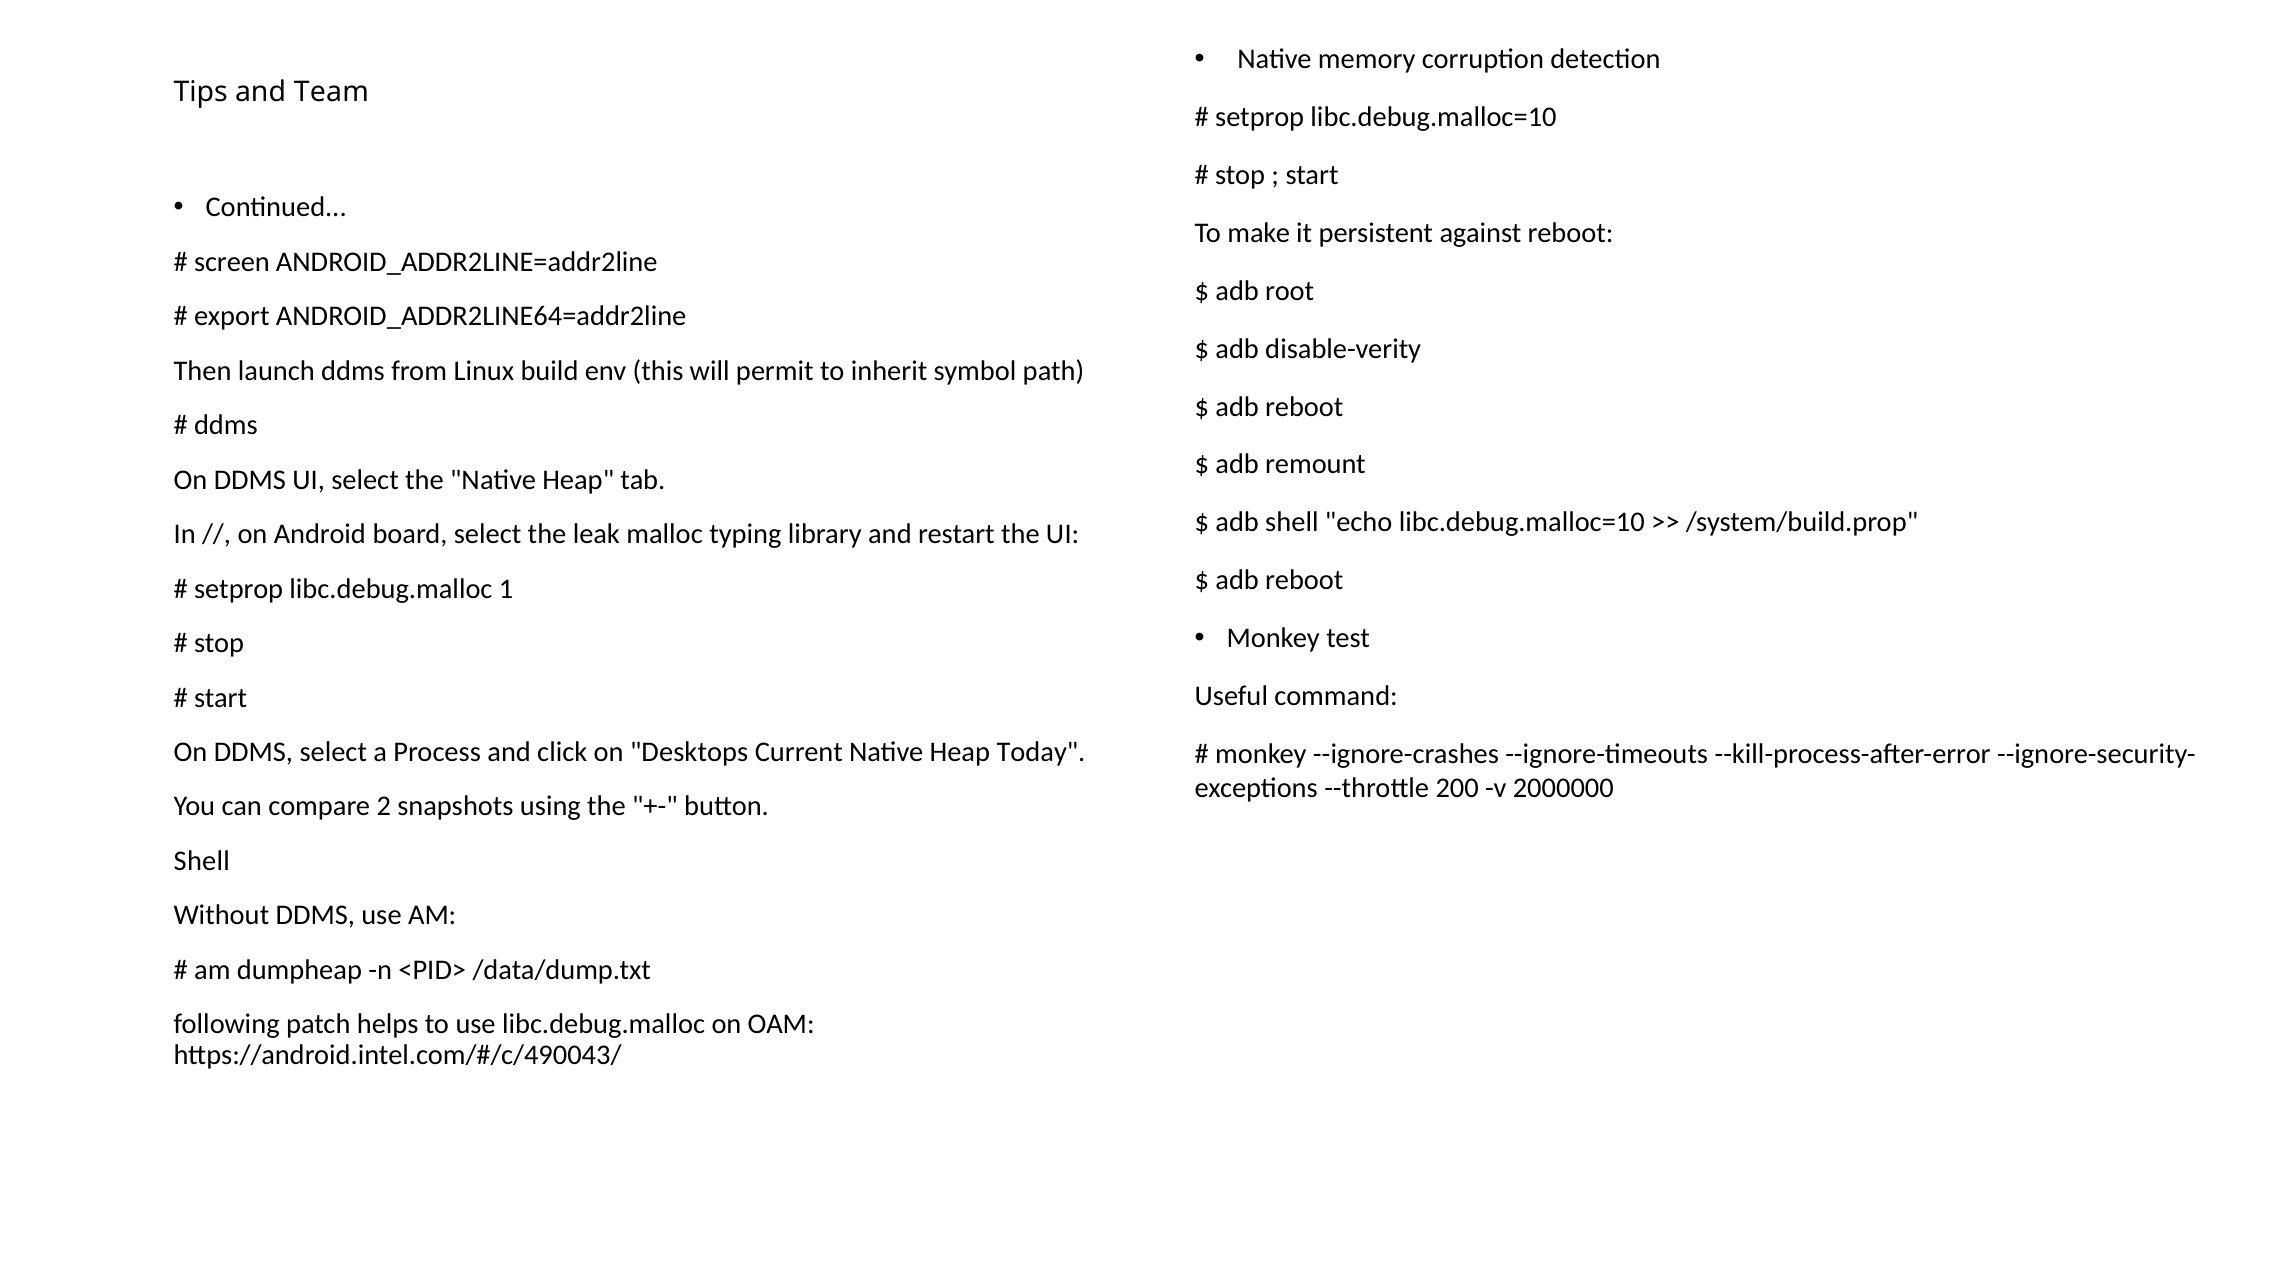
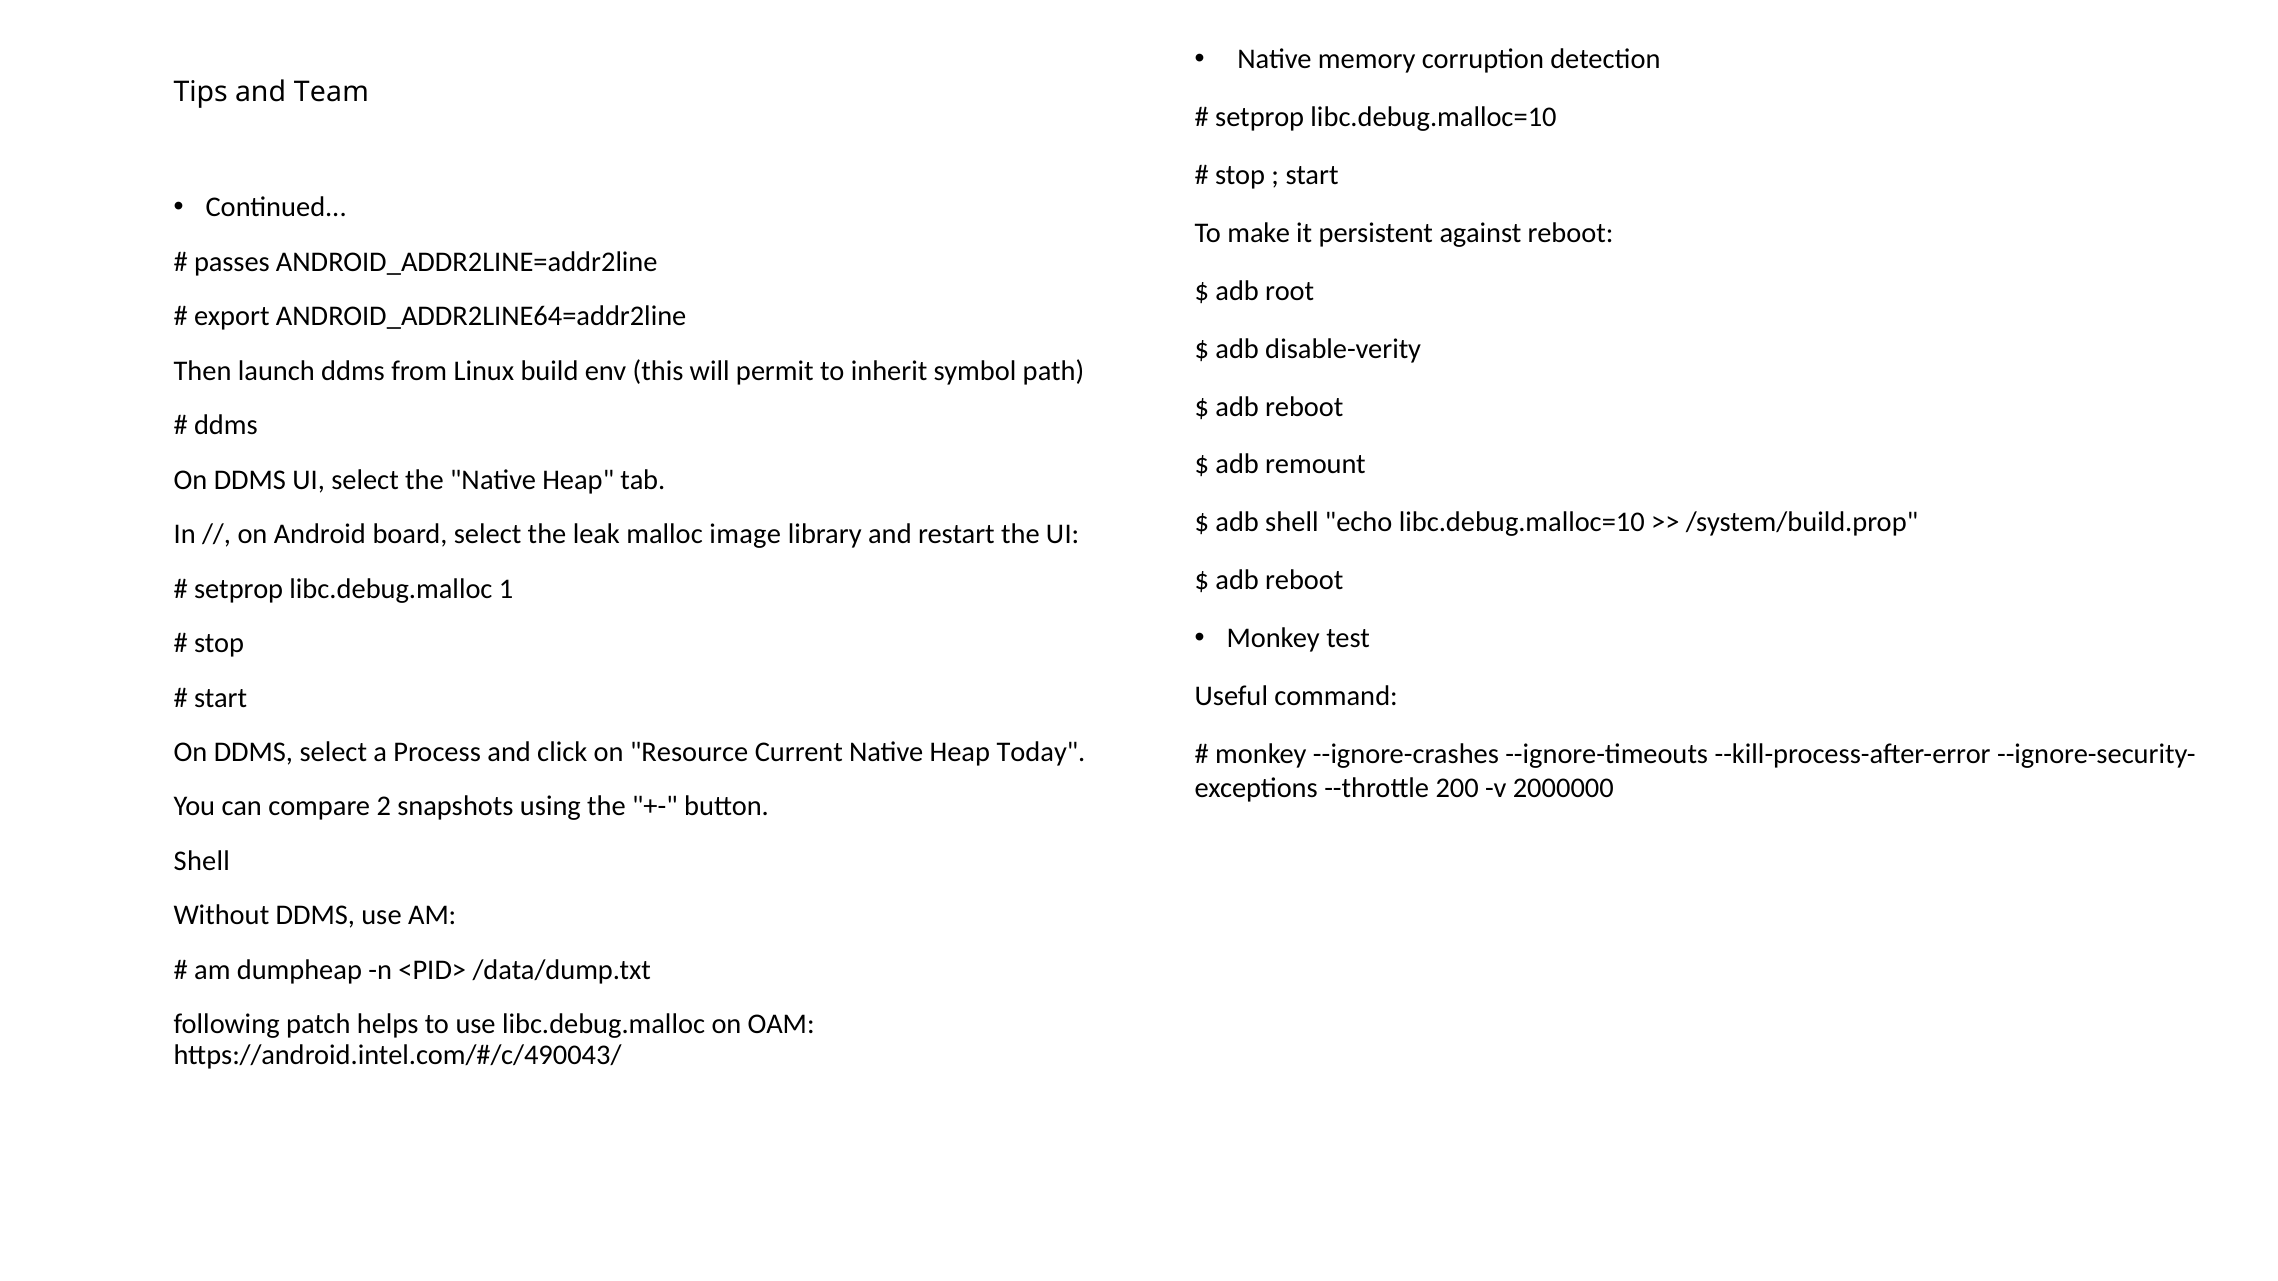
screen: screen -> passes (232, 262)
typing: typing -> image (745, 534)
Desktops: Desktops -> Resource (689, 752)
